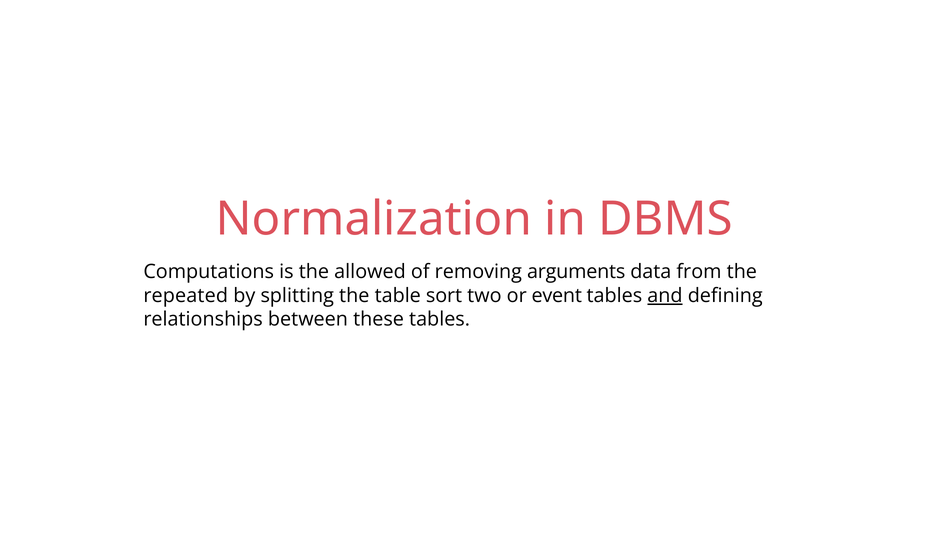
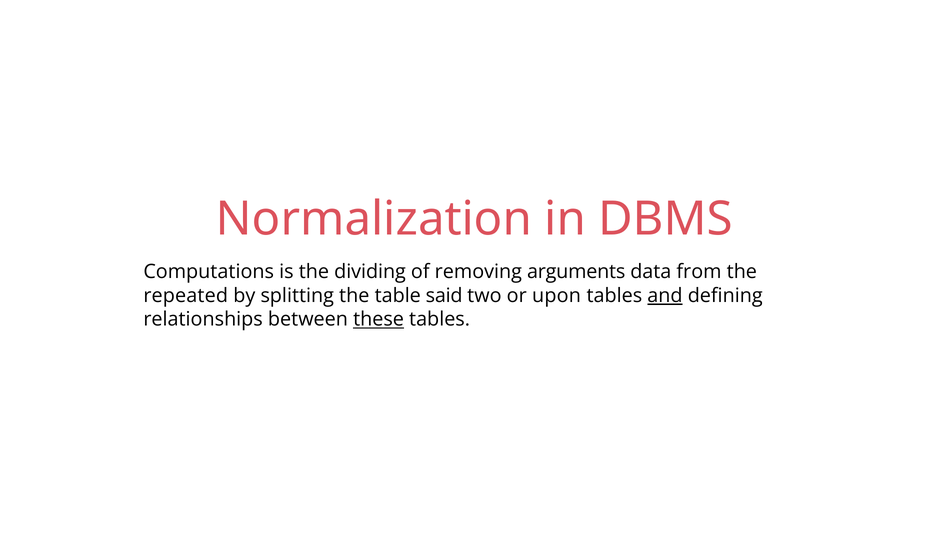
allowed: allowed -> dividing (370, 272)
sort: sort -> said (444, 296)
event: event -> upon (557, 296)
these underline: none -> present (379, 319)
